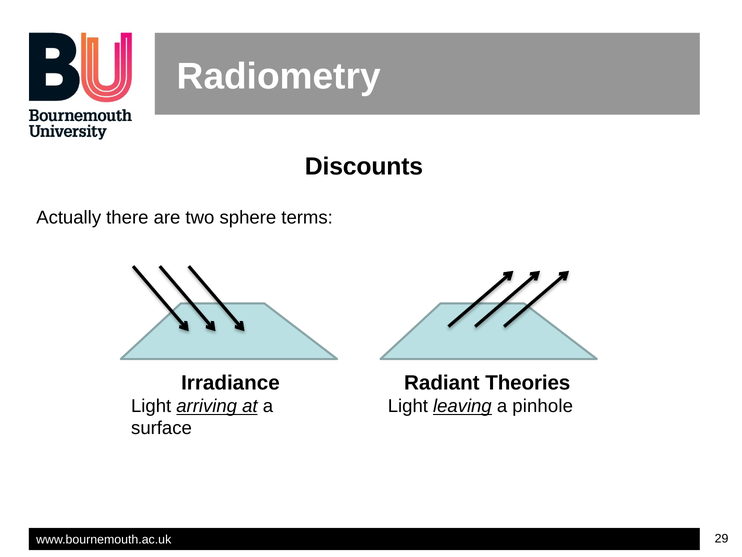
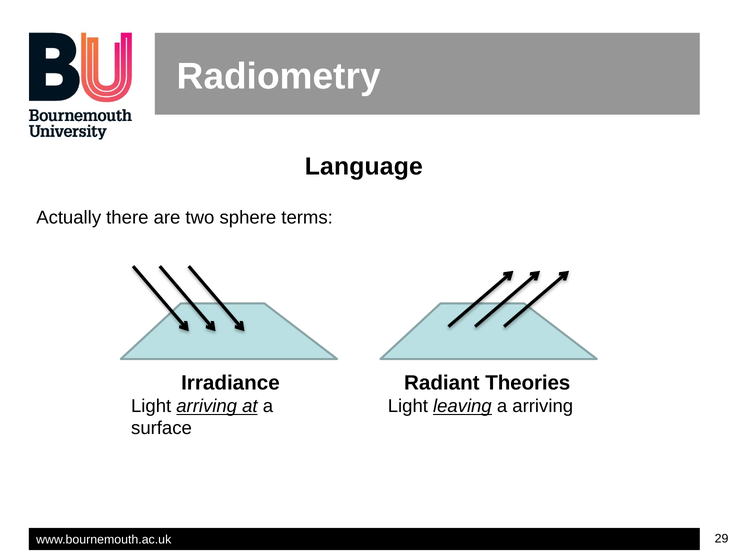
Discounts: Discounts -> Language (364, 167)
a pinhole: pinhole -> arriving (543, 406)
